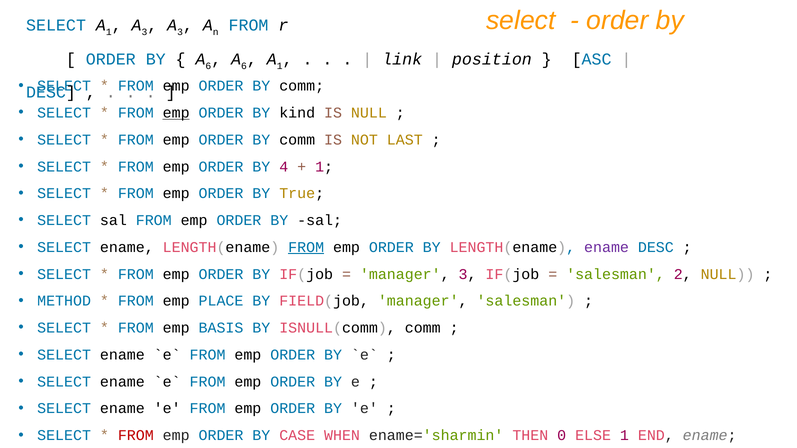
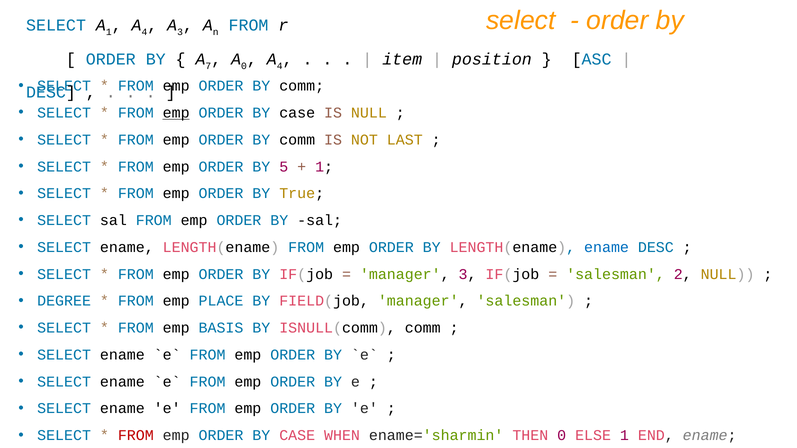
3: 3 -> 4 (144, 32)
6: 6 -> 7 (208, 66)
6: 6 -> 0 (244, 66)
1: 1 -> 4 (280, 66)
link: link -> item (402, 59)
kind: kind -> case (297, 113)
4: 4 -> 5 (284, 167)
FROM underline: present -> none (306, 247)
ename colour: purple -> blue (607, 247)
METHOD: METHOD -> DEGREE (64, 301)
